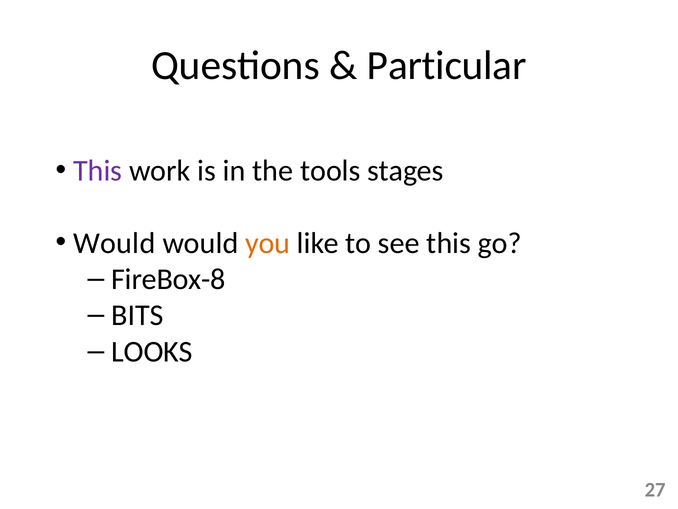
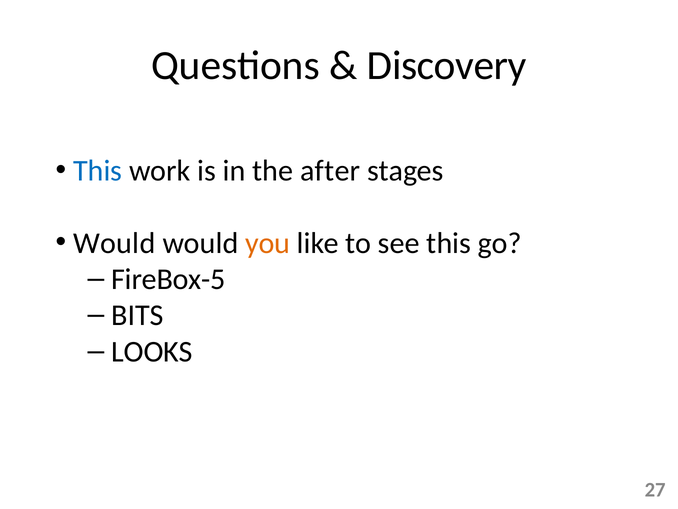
Particular: Particular -> Discovery (447, 66)
This colour: purple -> blue (98, 170)
tools: tools -> after (330, 170)
FireBox-8: FireBox-8 -> FireBox-5 (168, 279)
